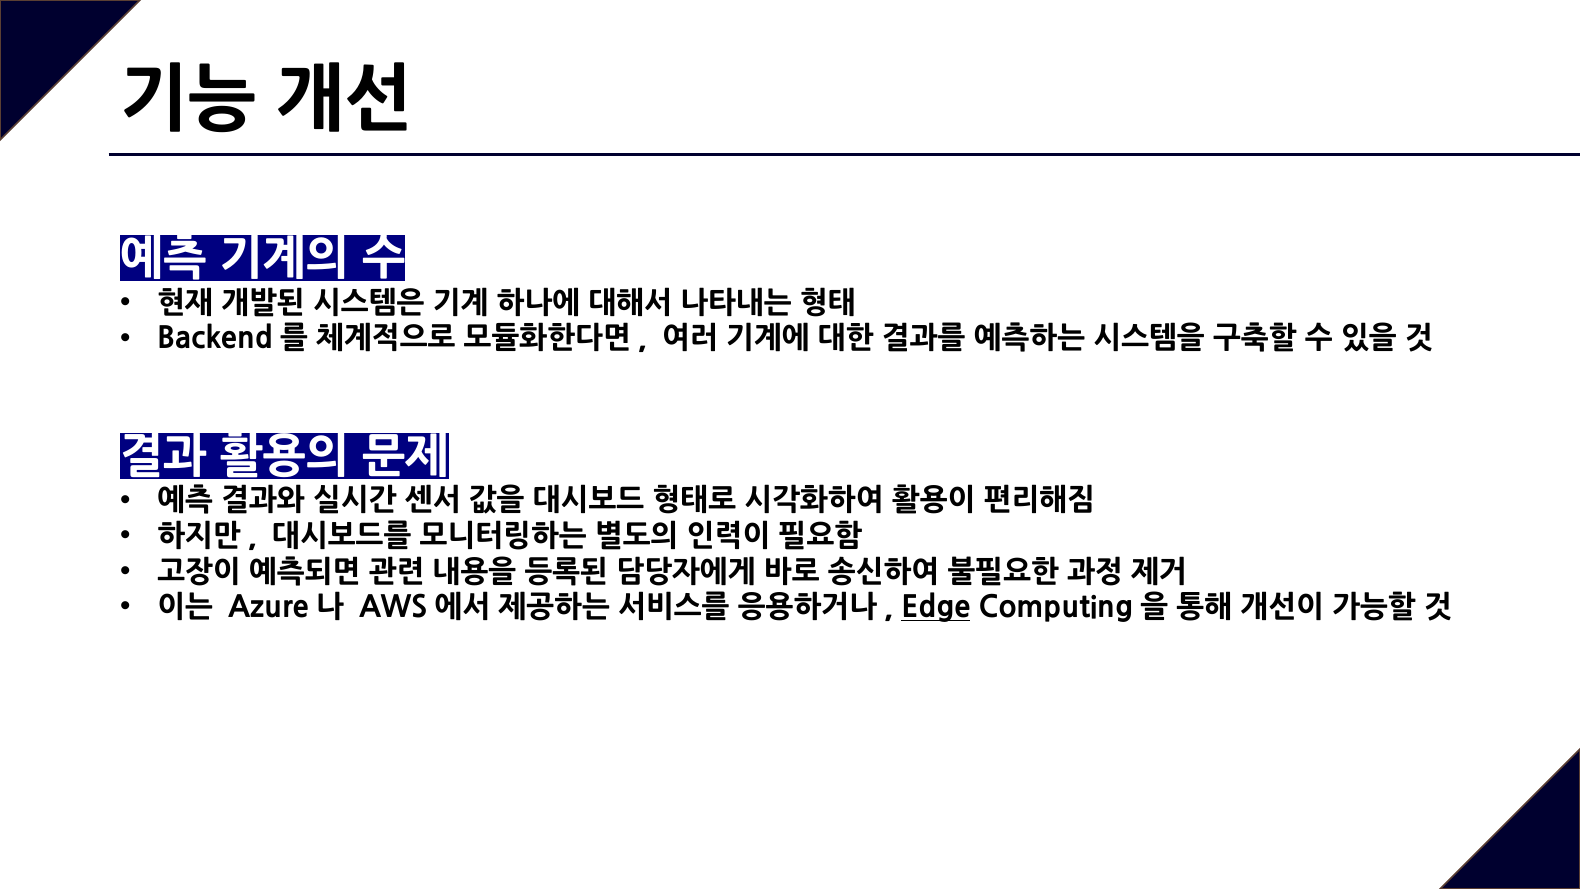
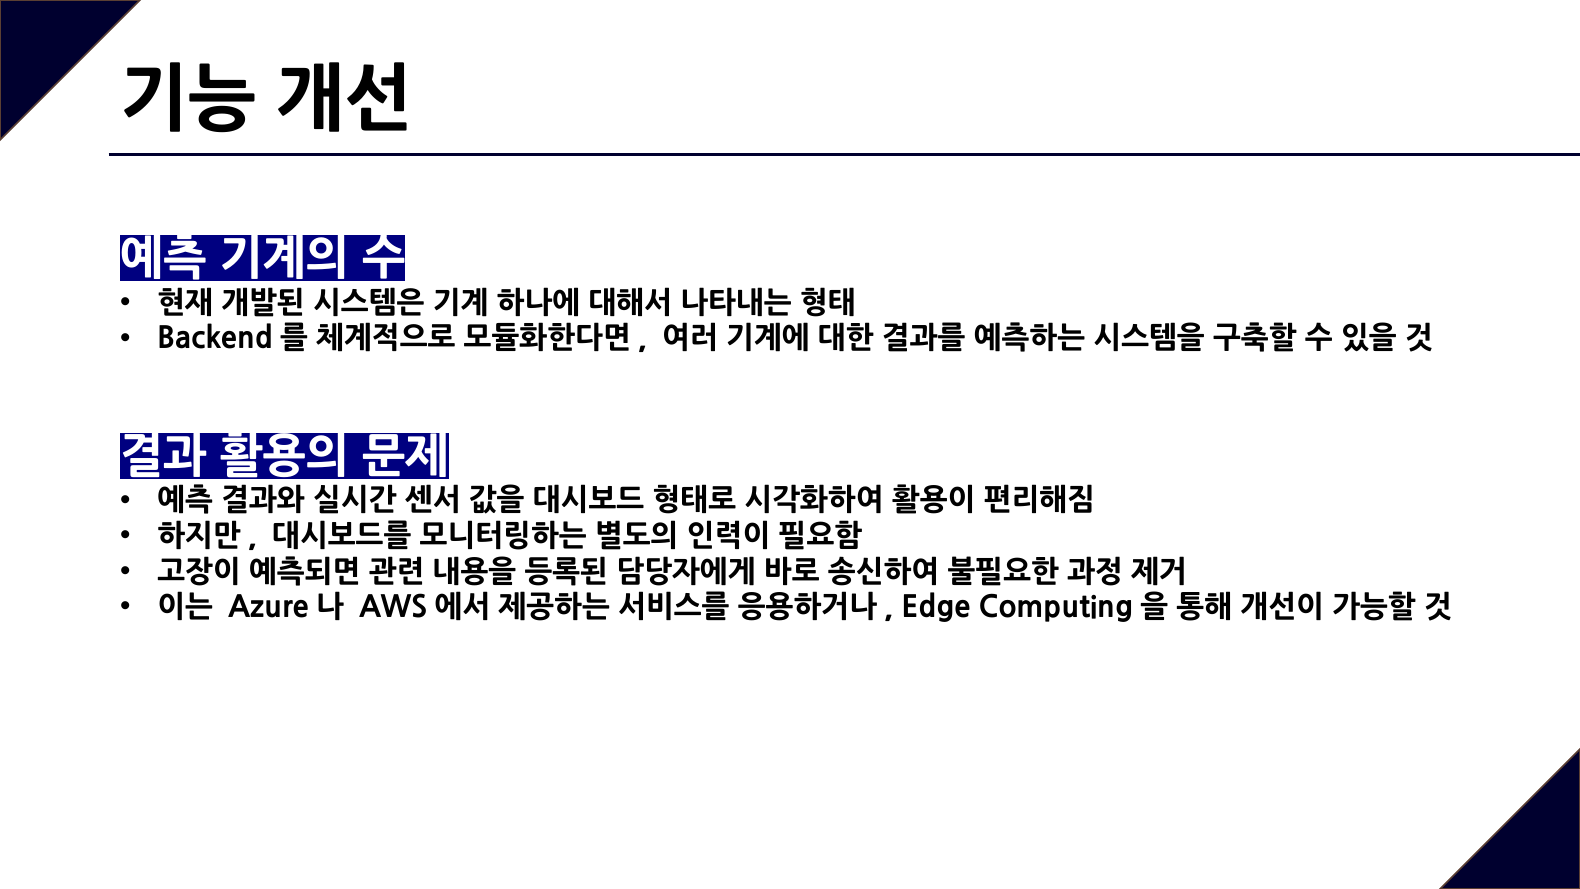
Edge underline: present -> none (936, 608)
